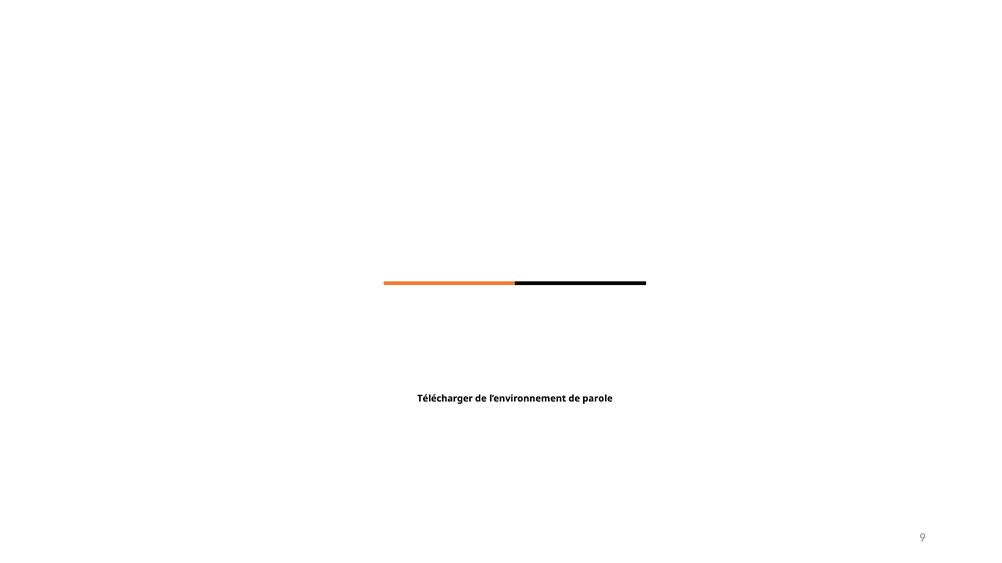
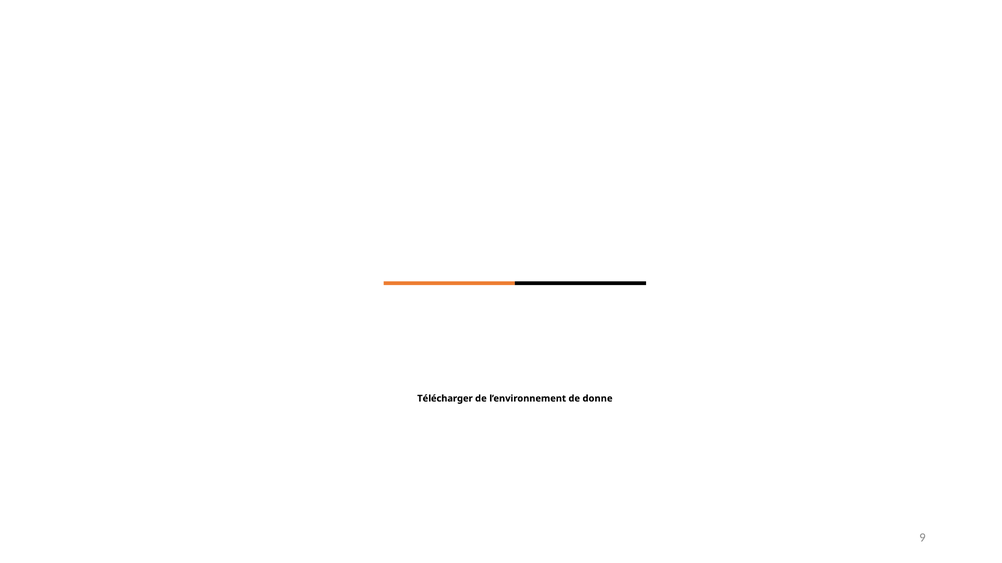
parole: parole -> donne (598, 399)
